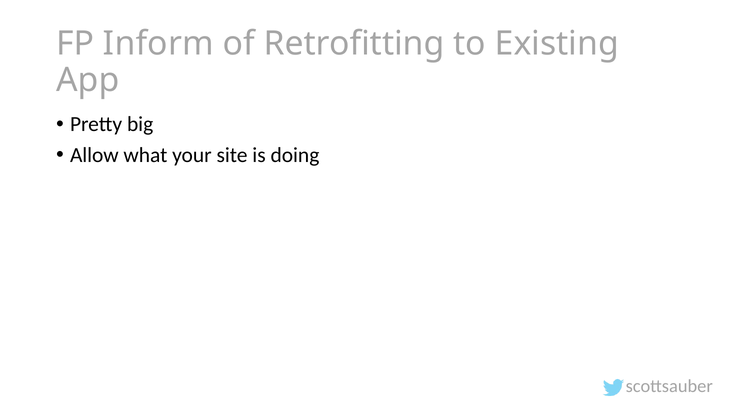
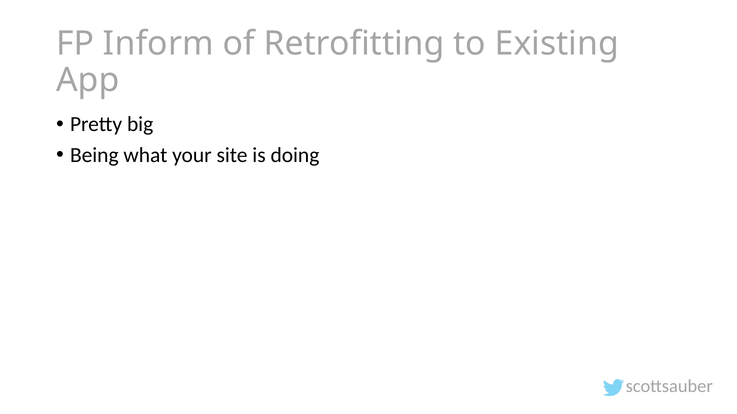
Allow: Allow -> Being (94, 155)
